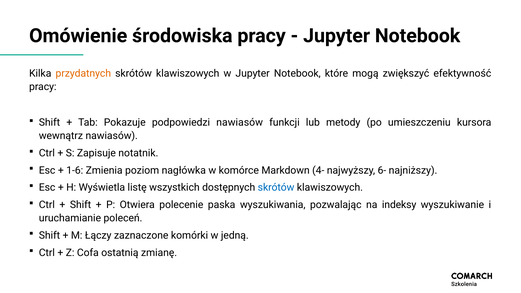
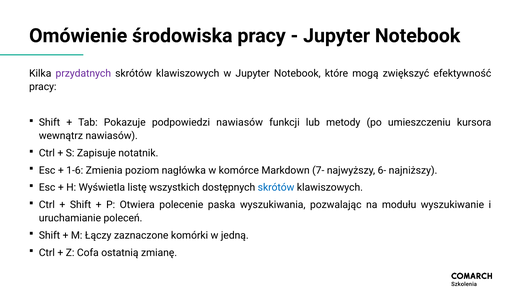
przydatnych colour: orange -> purple (83, 73)
4-: 4- -> 7- (318, 170)
indeksy: indeksy -> modułu (399, 205)
